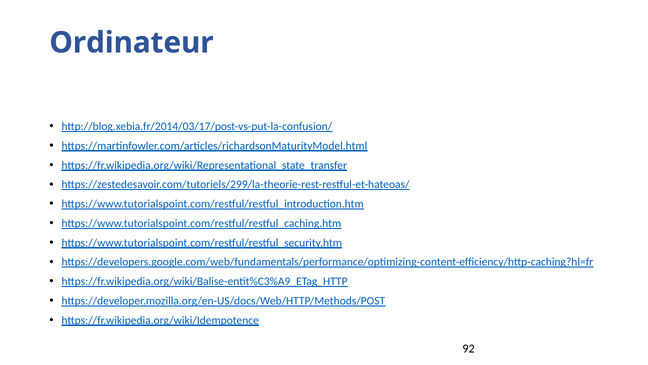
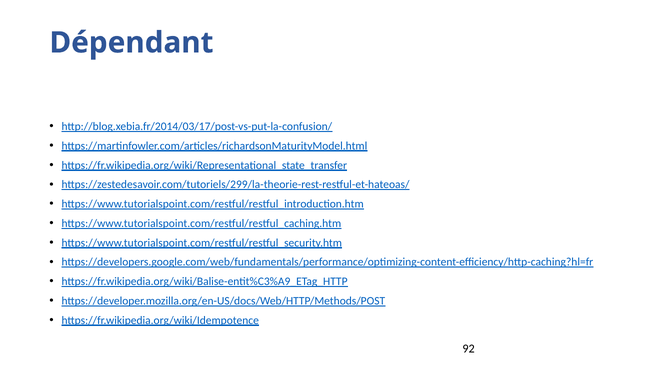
Ordinateur: Ordinateur -> Dépendant (131, 43)
